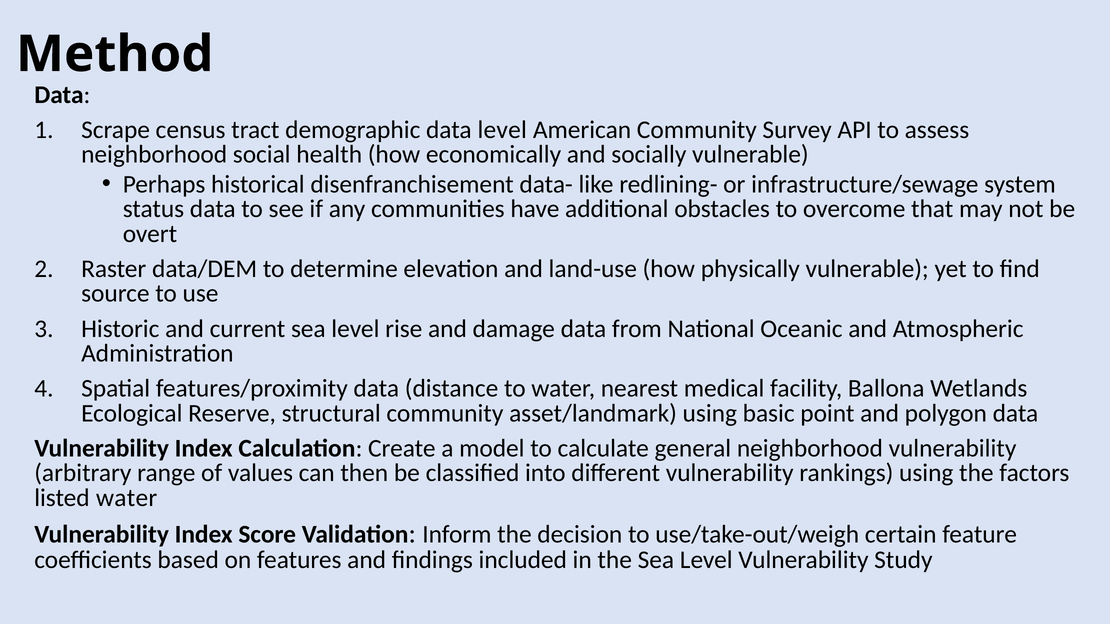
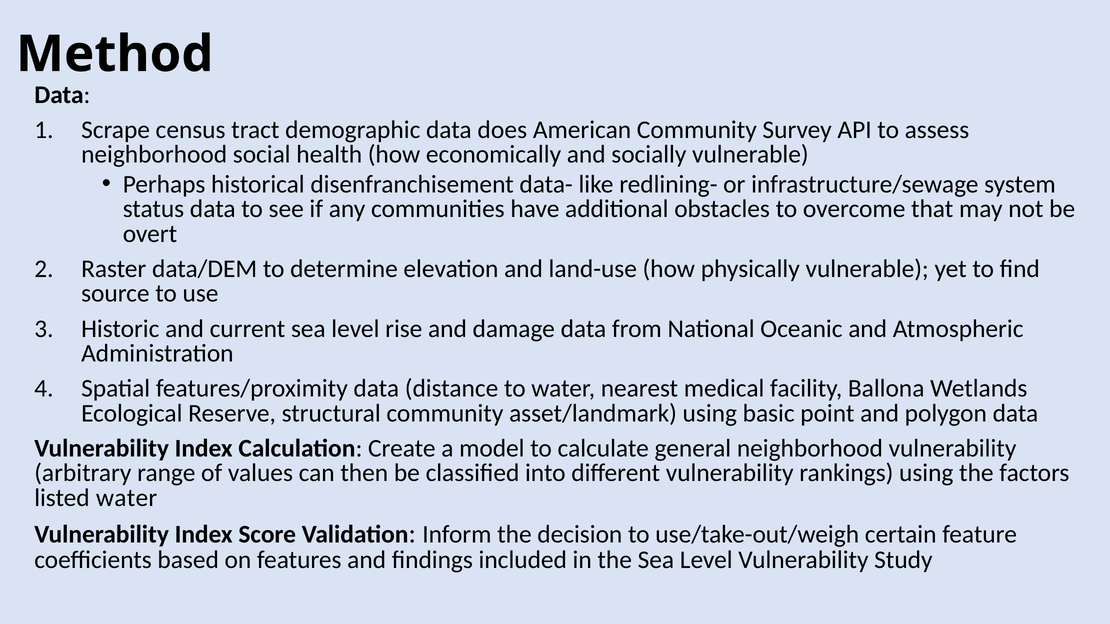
data level: level -> does (502, 130)
